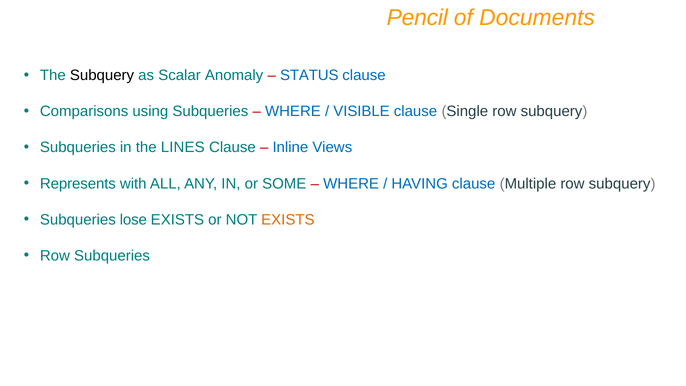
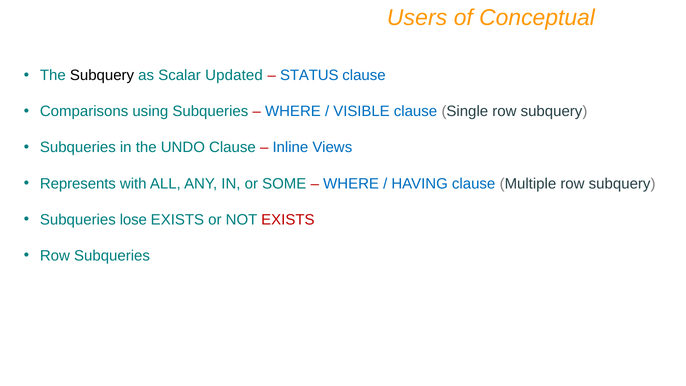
Pencil: Pencil -> Users (417, 18)
Documents: Documents -> Conceptual (537, 18)
Anomaly: Anomaly -> Updated (234, 75)
LINES: LINES -> UNDO (183, 147)
EXISTS colour: orange -> red (288, 220)
